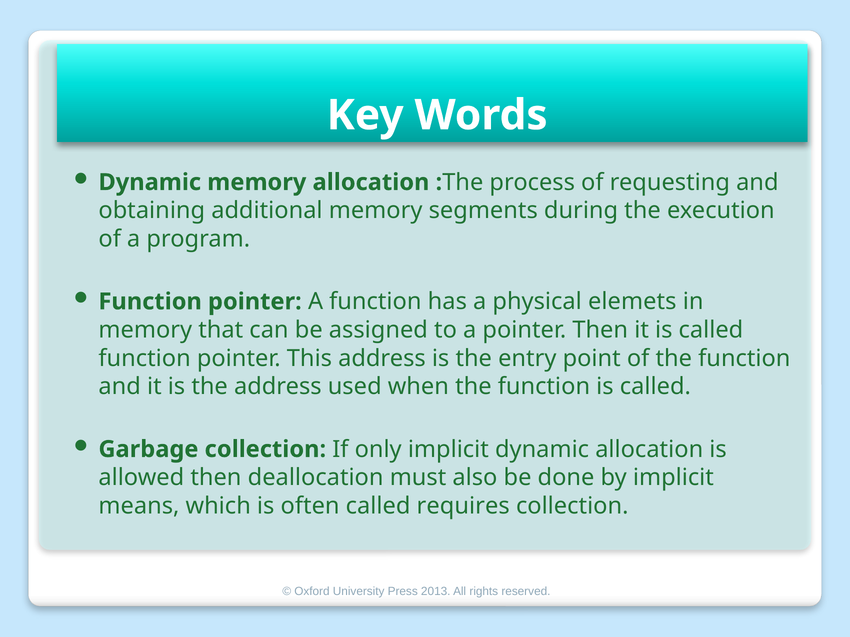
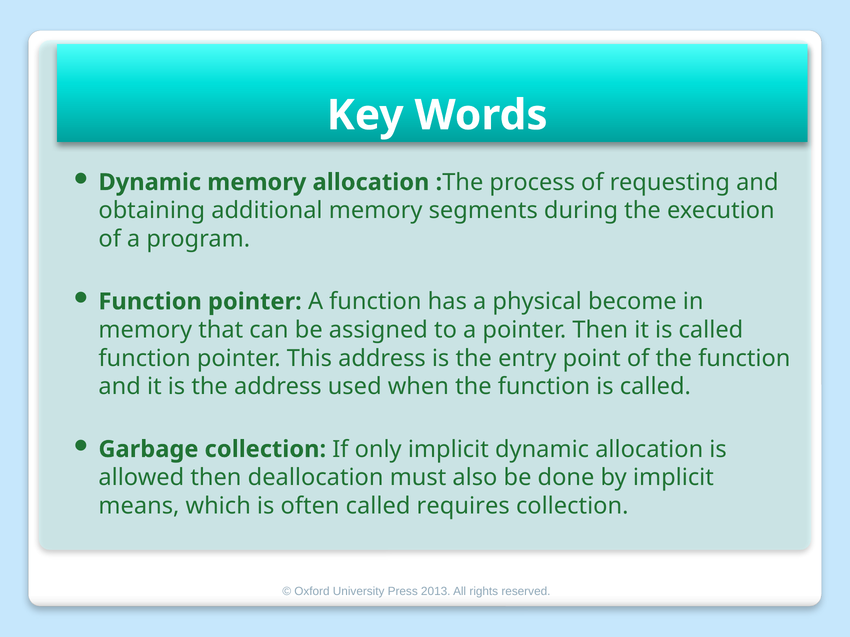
elemets: elemets -> become (632, 302)
